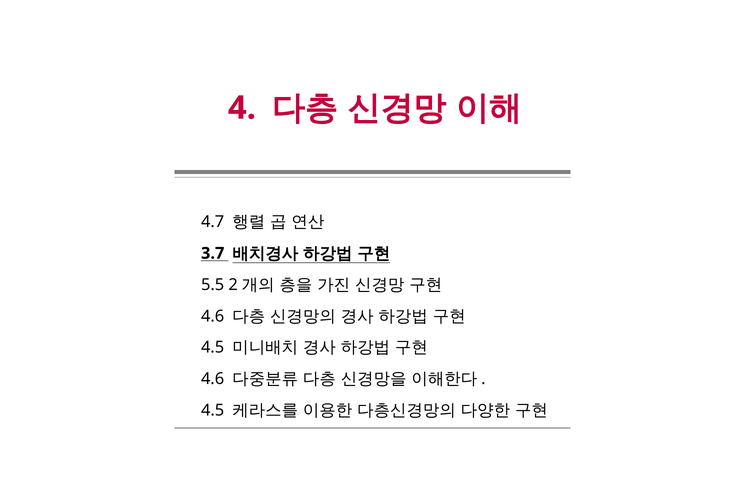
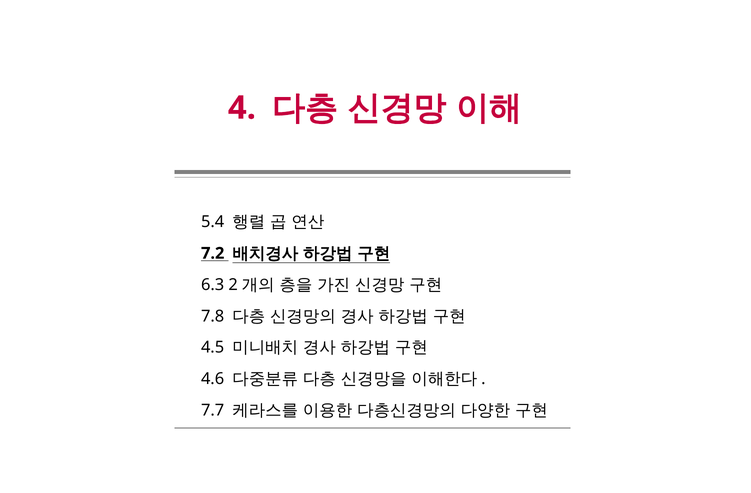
4.7: 4.7 -> 5.4 (213, 222)
3.7: 3.7 -> 7.2 (213, 253)
5.5: 5.5 -> 6.3 (213, 285)
4.6: 4.6 -> 7.8 (213, 316)
4.5: 4.5 -> 7.7 (213, 411)
